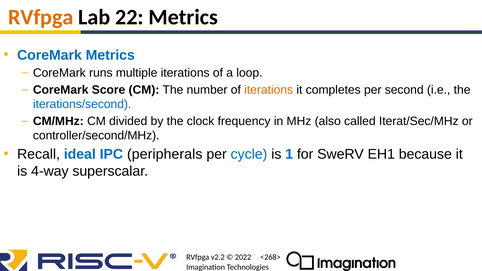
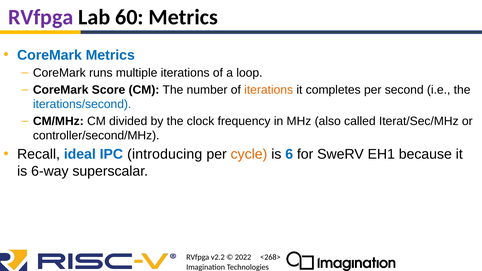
RVfpga colour: orange -> purple (41, 17)
22: 22 -> 60 (129, 17)
peripherals: peripherals -> introducing (165, 154)
cycle colour: blue -> orange (249, 154)
1: 1 -> 6 (289, 154)
4-way: 4-way -> 6-way (50, 171)
